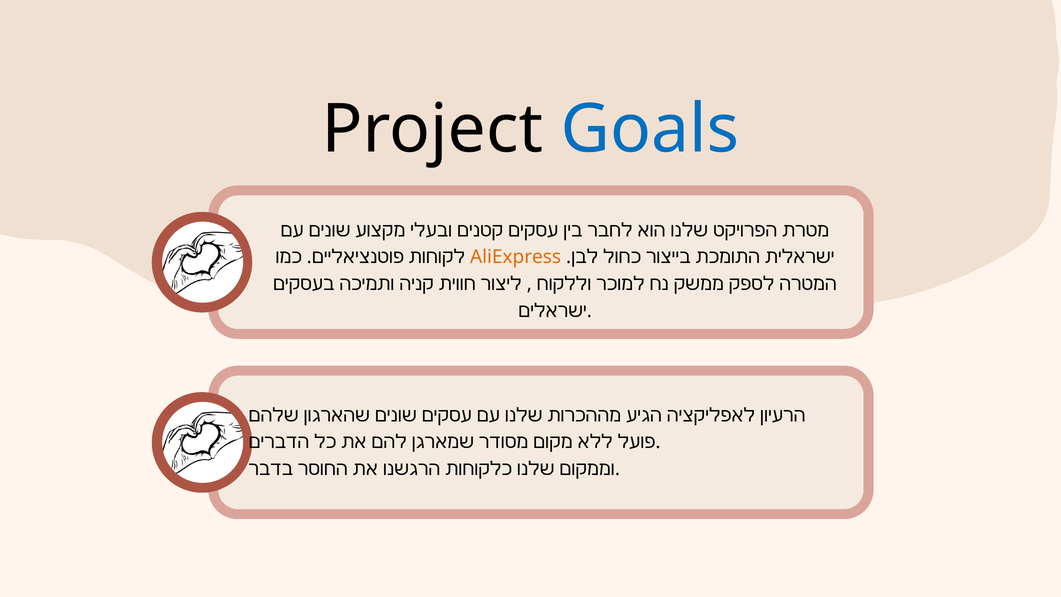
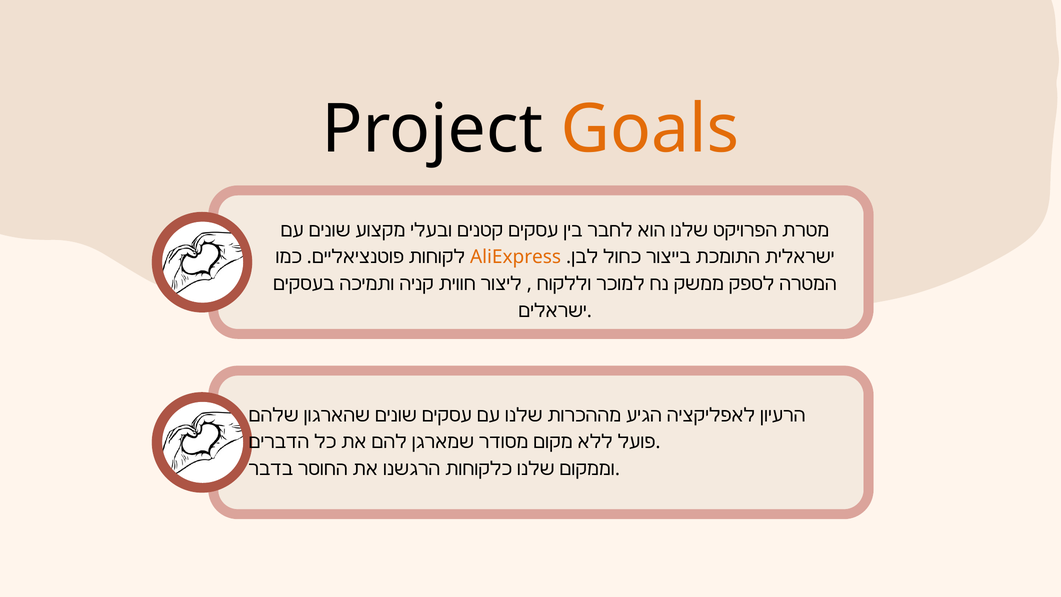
Goals colour: blue -> orange (650, 130)
